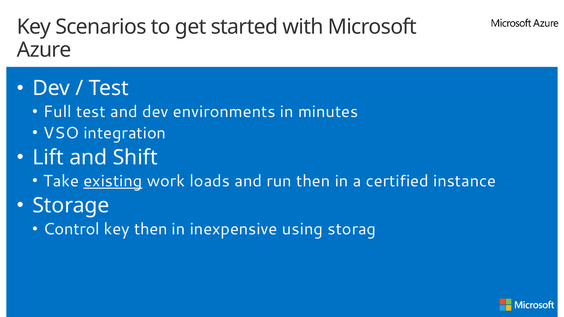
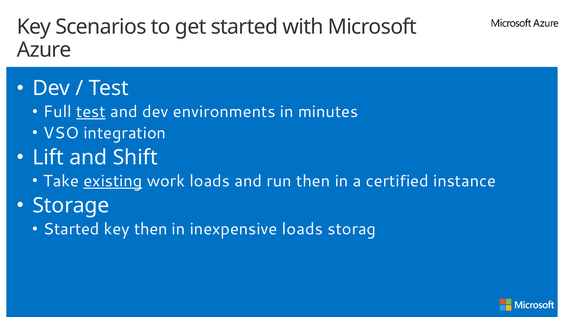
test underline: none -> present (91, 112)
Control: Control -> Started (71, 229)
inexpensive using: using -> loads (302, 229)
